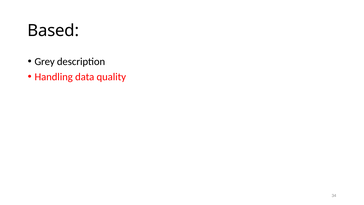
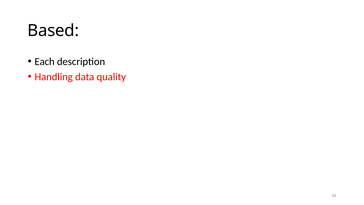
Grey: Grey -> Each (45, 62)
